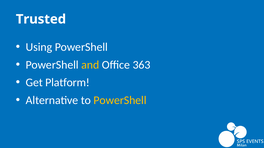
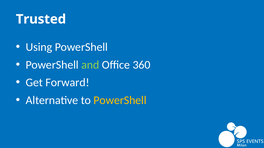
and colour: yellow -> light green (90, 65)
363: 363 -> 360 (142, 65)
Platform: Platform -> Forward (67, 83)
